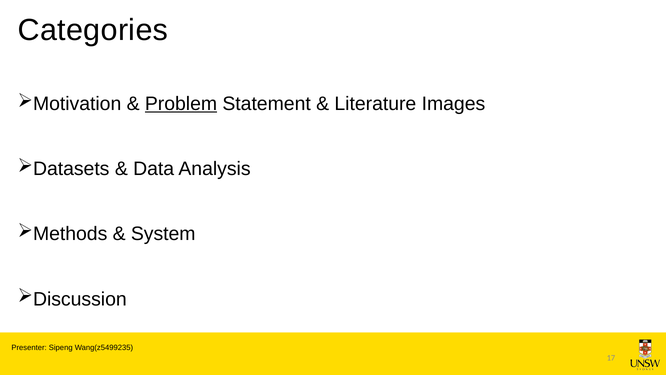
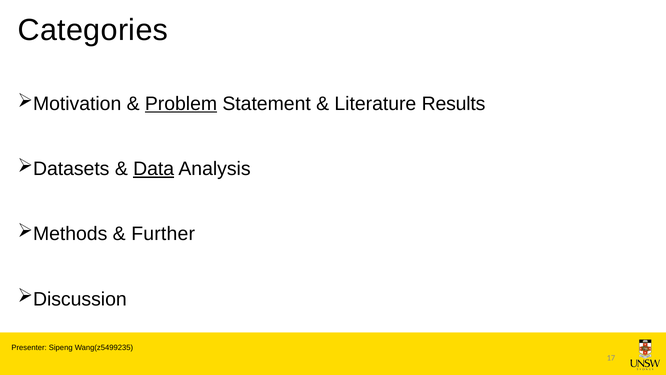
Images: Images -> Results (454, 104)
Data underline: none -> present (154, 169)
System: System -> Further (163, 234)
